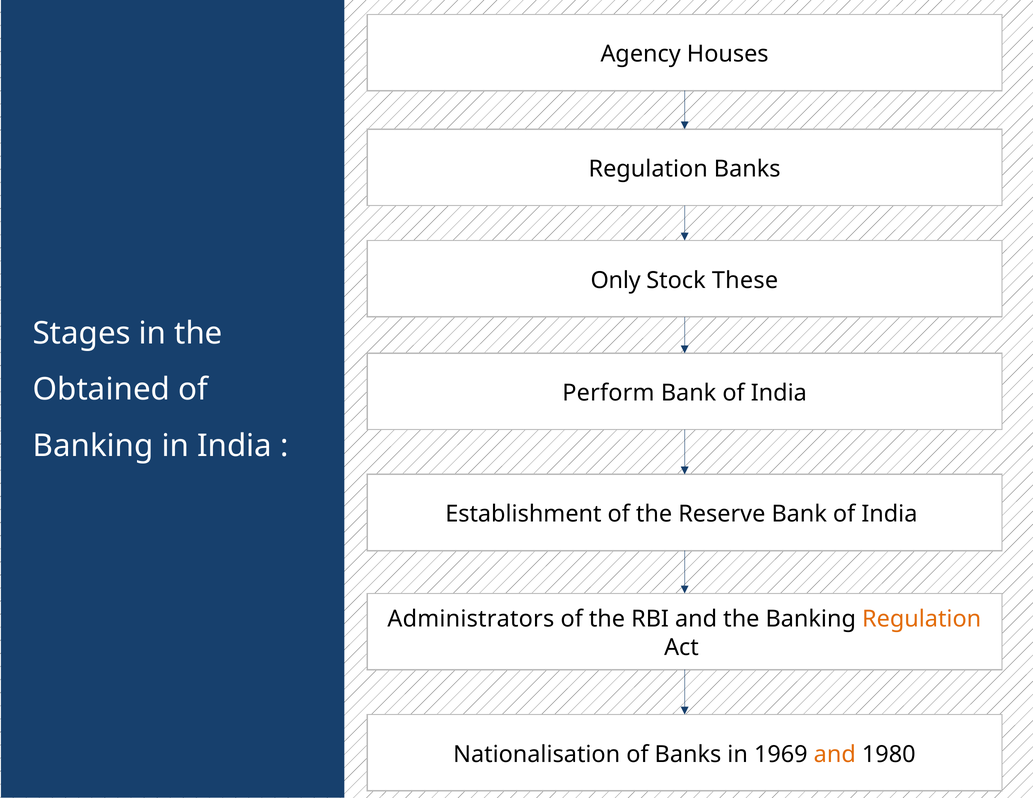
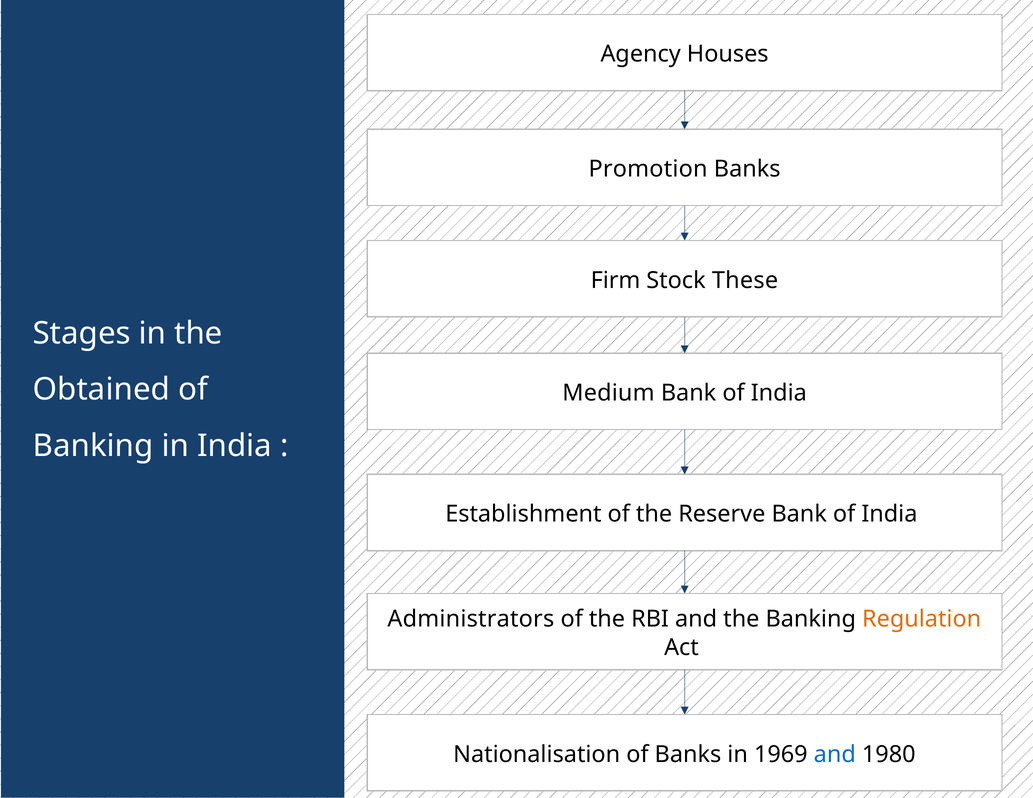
Regulation: Regulation -> Promotion (648, 169)
Only: Only -> Firm (616, 280)
Perform: Perform -> Medium (608, 393)
and colour: orange -> blue (835, 754)
